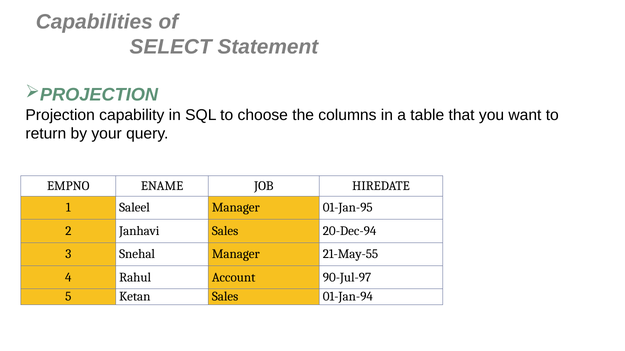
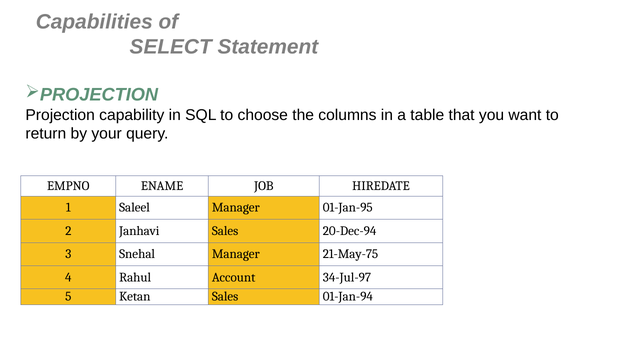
21-May-55: 21-May-55 -> 21-May-75 (351, 254)
90-Jul-97: 90-Jul-97 -> 34-Jul-97 (347, 278)
